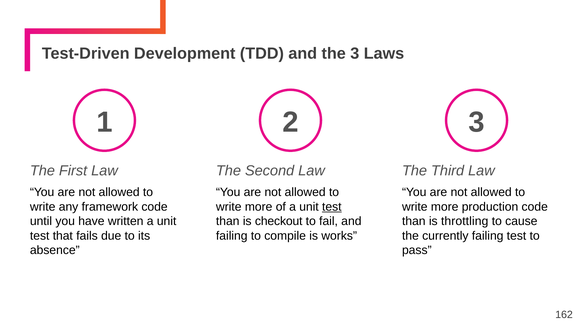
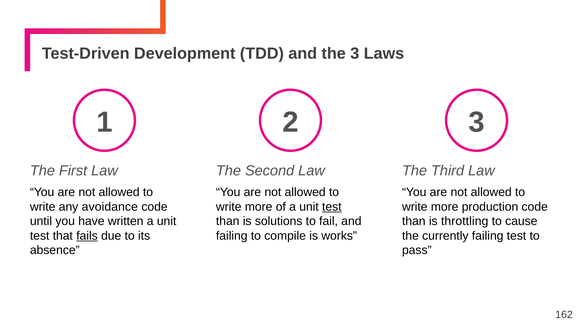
framework: framework -> avoidance (110, 207)
checkout: checkout -> solutions (279, 221)
fails underline: none -> present (87, 236)
